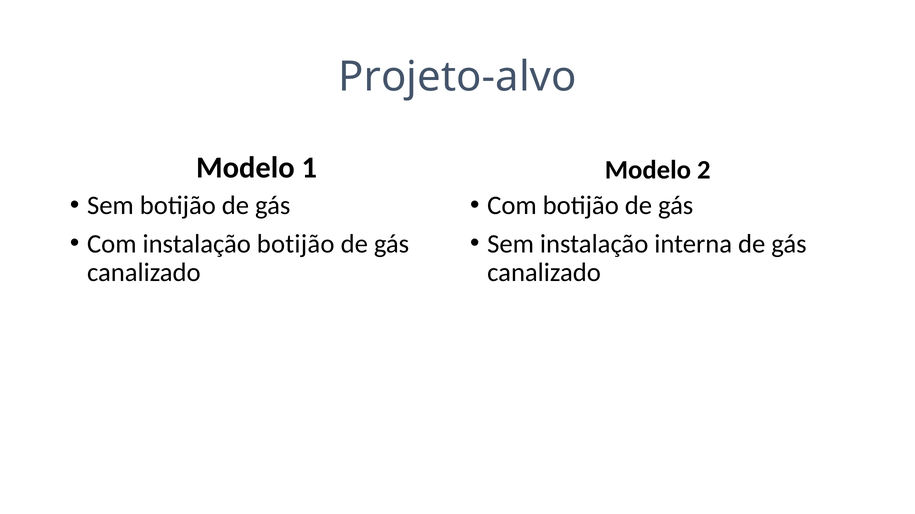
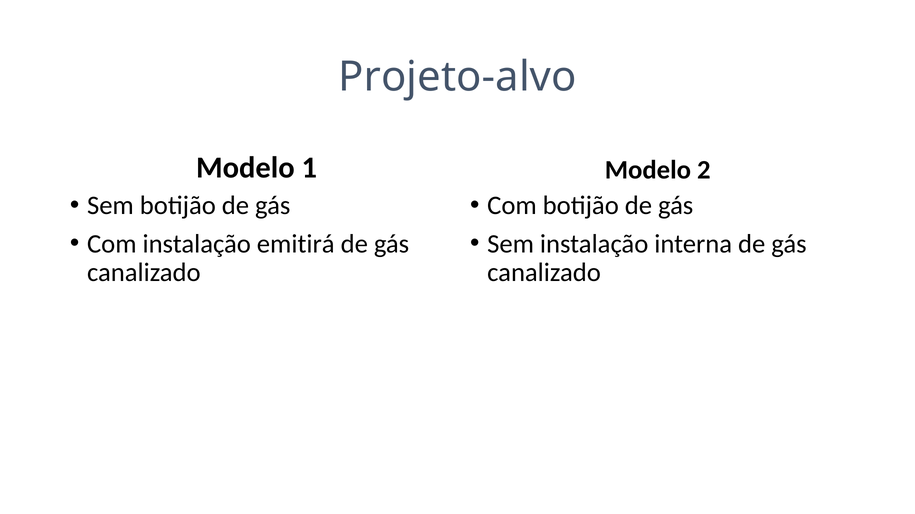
instalação botijão: botijão -> emitirá (296, 244)
